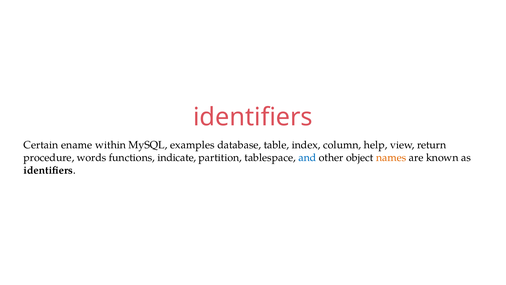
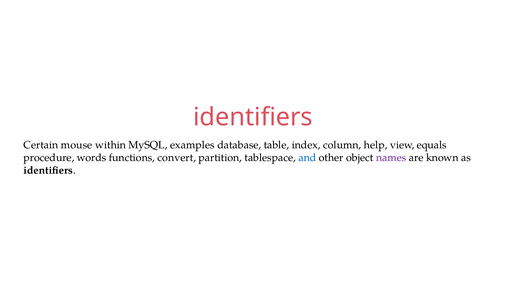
ename: ename -> mouse (77, 145)
return: return -> equals (432, 145)
indicate: indicate -> convert (177, 158)
names colour: orange -> purple (391, 158)
